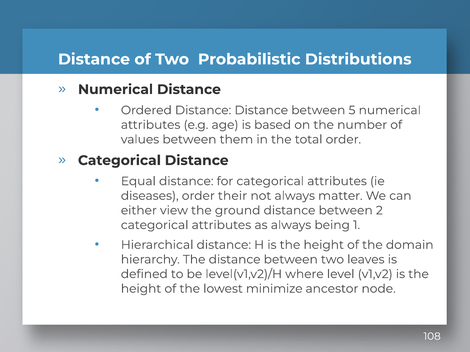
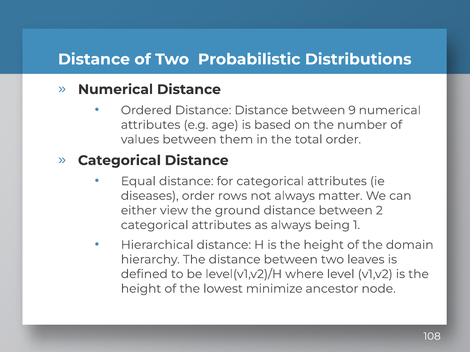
5: 5 -> 9 (352, 110)
their: their -> rows (233, 196)
